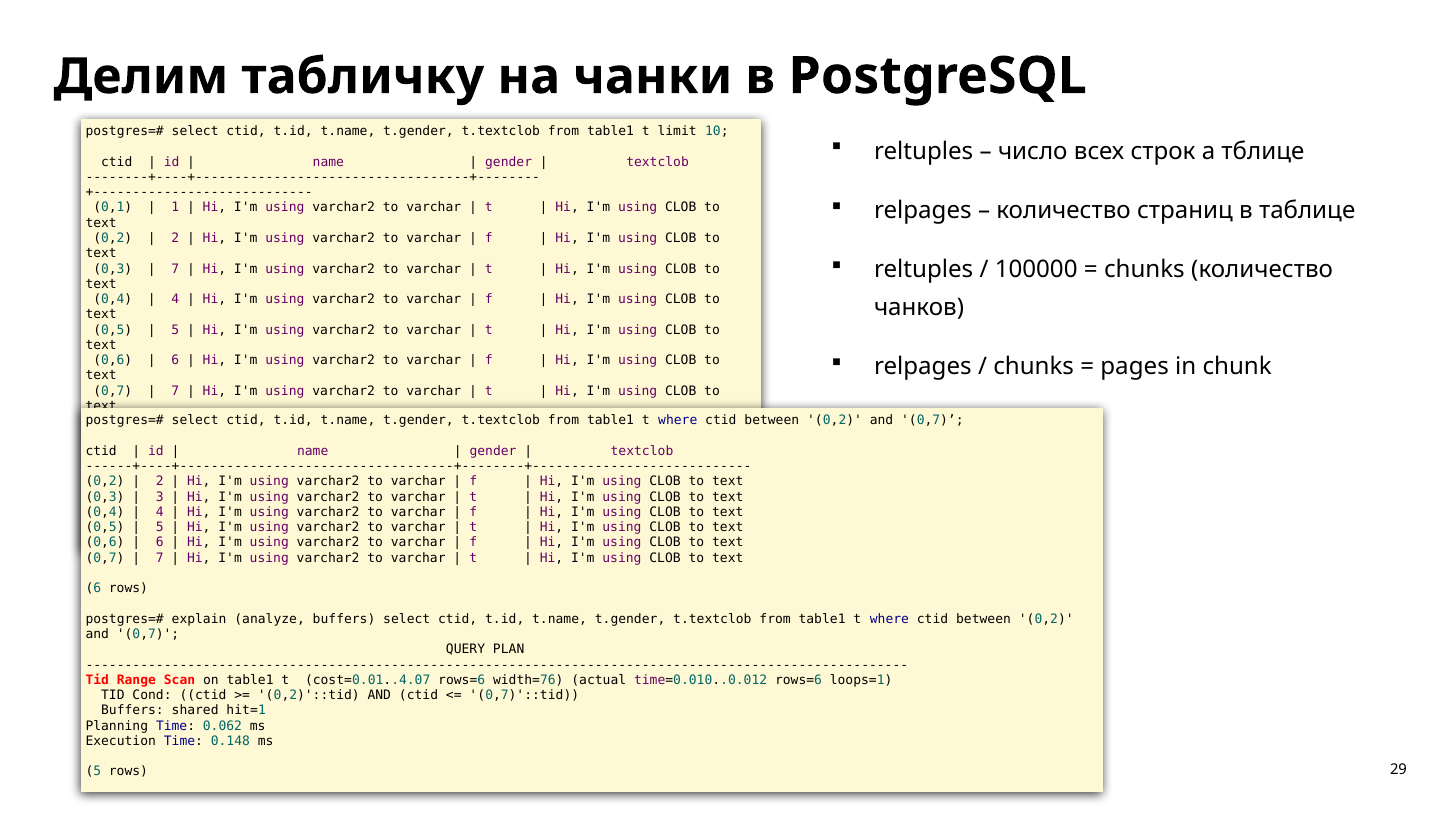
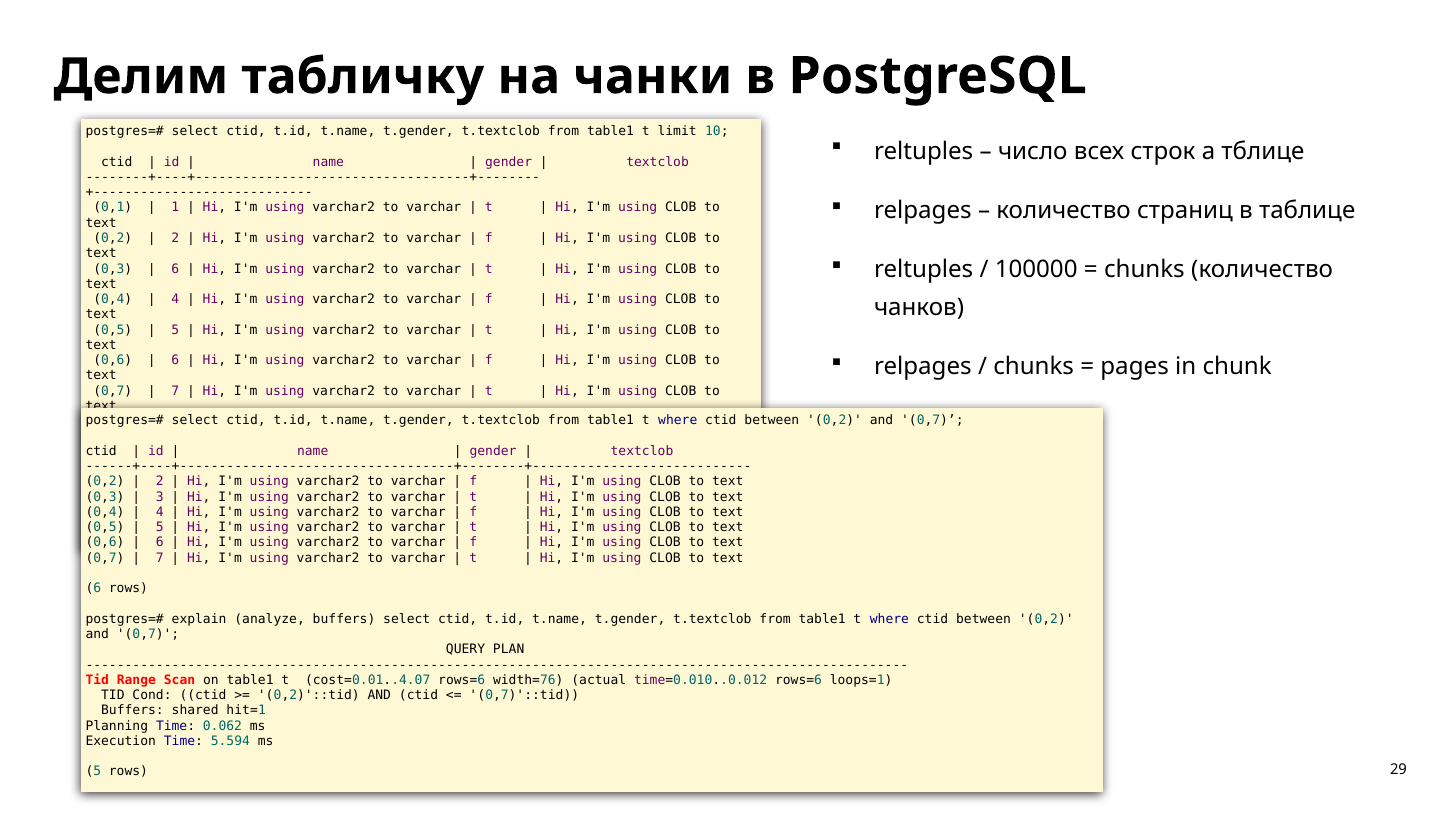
7: 7 -> 6 (175, 269)
0.148: 0.148 -> 5.594 (230, 741)
